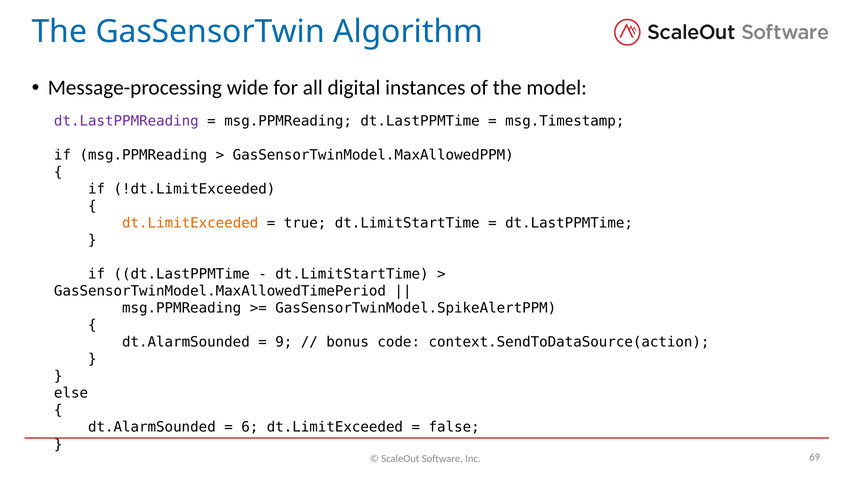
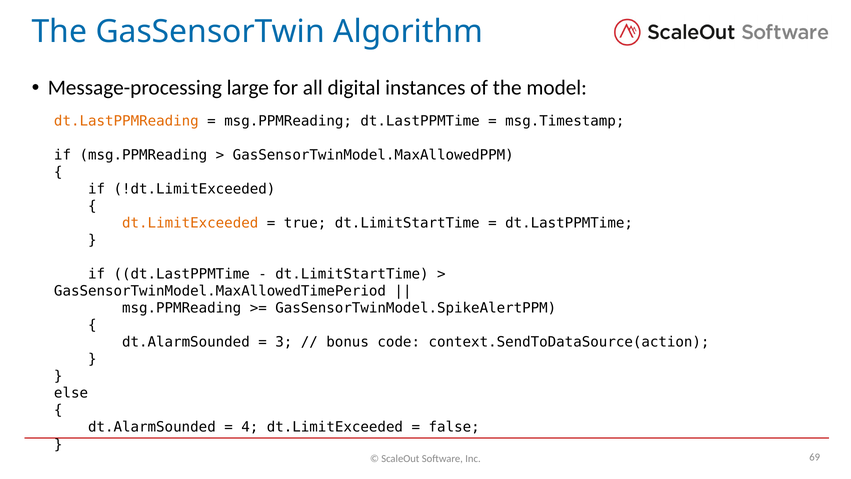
wide: wide -> large (248, 88)
dt.LastPPMReading colour: purple -> orange (126, 121)
9: 9 -> 3 (284, 342)
6: 6 -> 4 (250, 427)
